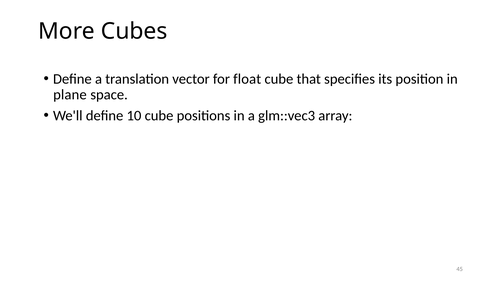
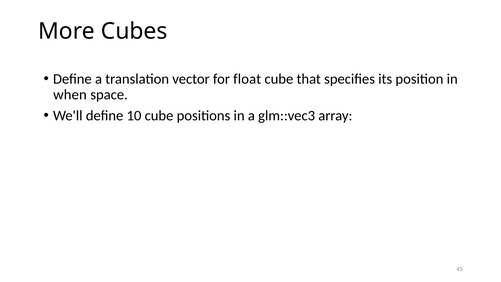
plane: plane -> when (70, 95)
